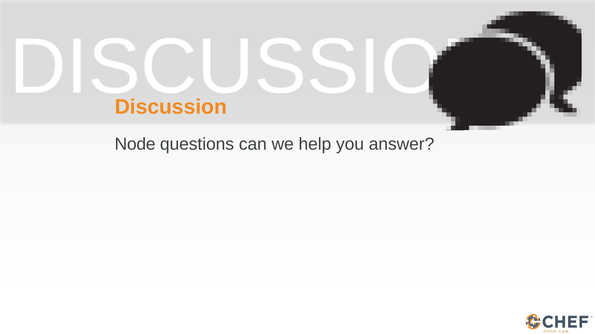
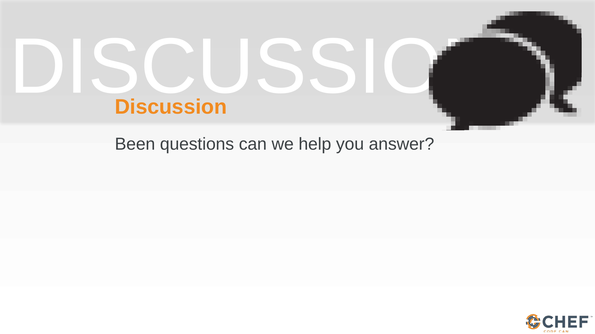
Node: Node -> Been (135, 144)
